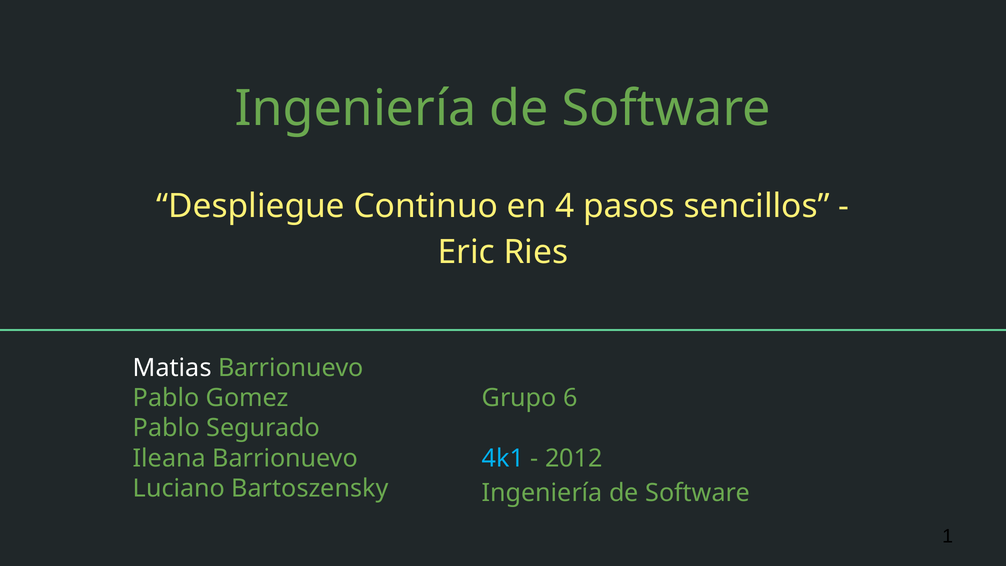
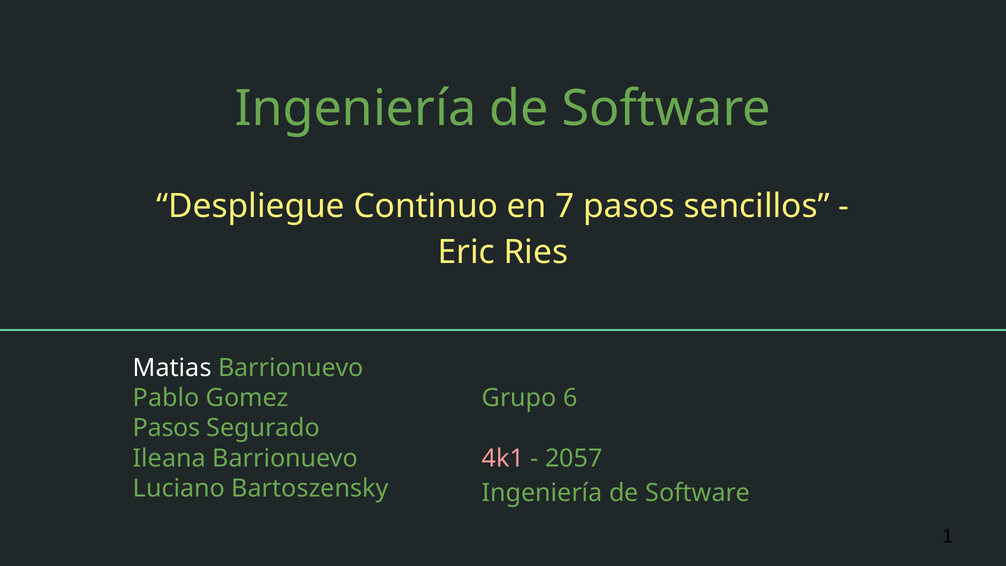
4: 4 -> 7 (565, 206)
Pablo: Pablo -> Pasos (166, 428)
4k1 colour: light blue -> pink (503, 458)
2012: 2012 -> 2057 (574, 458)
